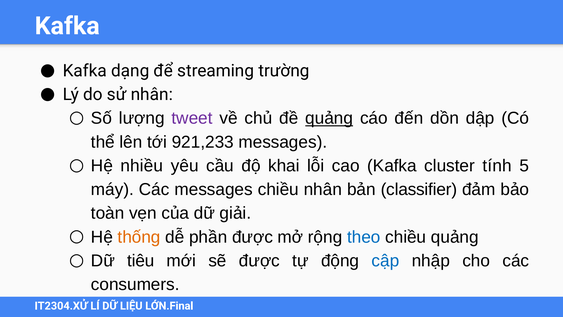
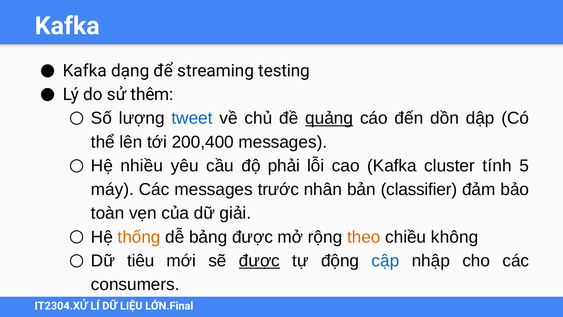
trường: trường -> testing (284, 71)
sử nhân: nhân -> thêm (152, 94)
tweet colour: purple -> blue (192, 118)
921,233: 921,233 -> 200,400 (203, 142)
khai: khai -> phải (284, 166)
messages chiều: chiều -> trước (278, 189)
phần: phần -> bảng (208, 237)
theo colour: blue -> orange (364, 237)
chiều quảng: quảng -> không (455, 237)
được underline: none -> present (259, 260)
